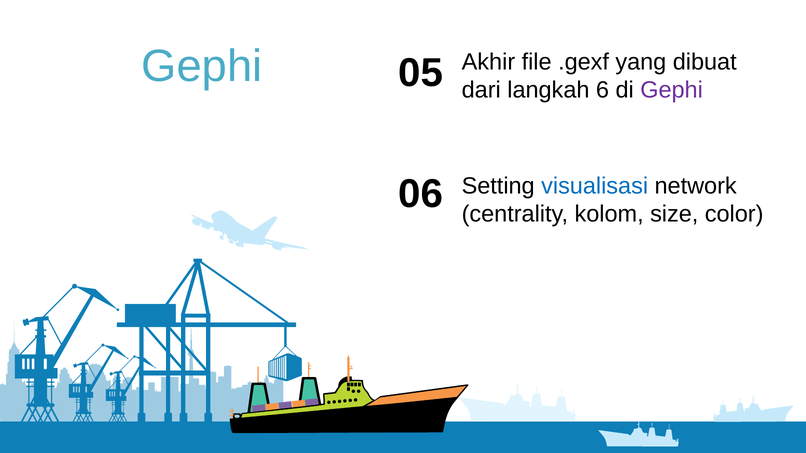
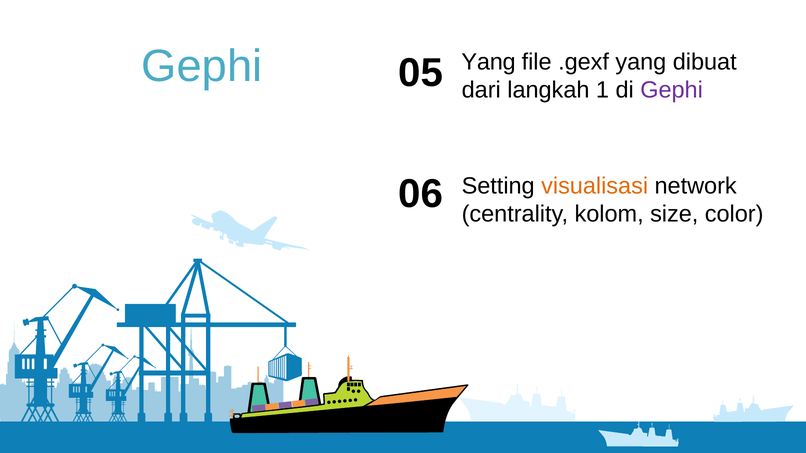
Gephi Akhir: Akhir -> Yang (489, 62)
6: 6 -> 1 (603, 90)
visualisasi colour: blue -> orange (595, 186)
